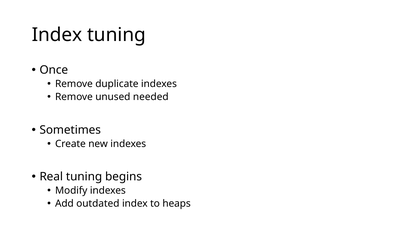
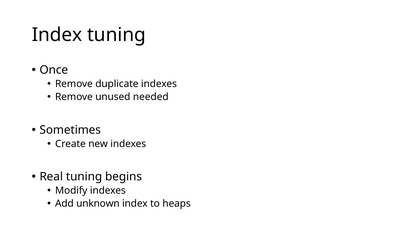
outdated: outdated -> unknown (98, 204)
